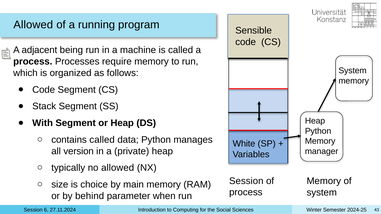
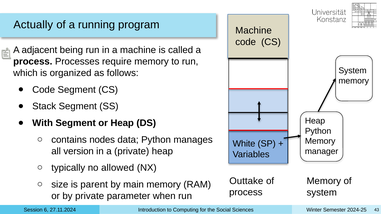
Allowed: Allowed -> Actually (33, 25)
Sensible: Sensible -> Machine (254, 31)
contains called: called -> nodes (102, 140)
Session: Session -> Outtake (246, 181)
choice: choice -> parent (94, 185)
by behind: behind -> private (90, 196)
